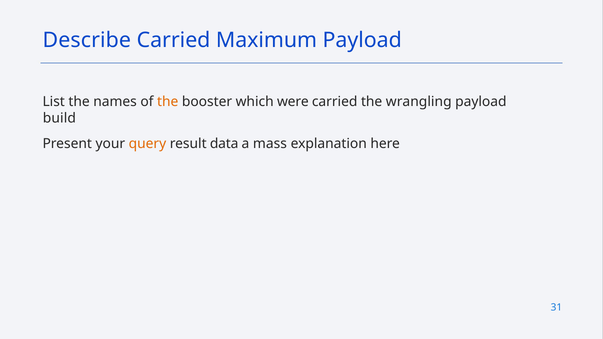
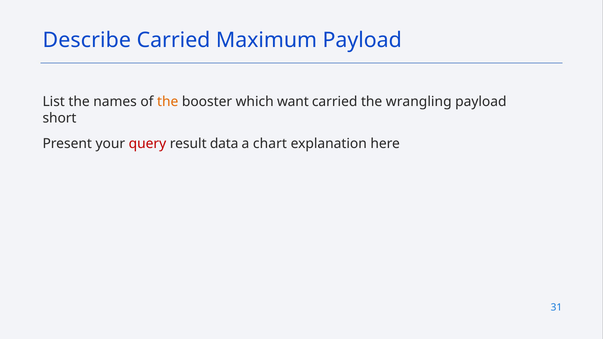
were: were -> want (293, 102)
build: build -> short (59, 118)
query colour: orange -> red (147, 144)
mass: mass -> chart (270, 144)
